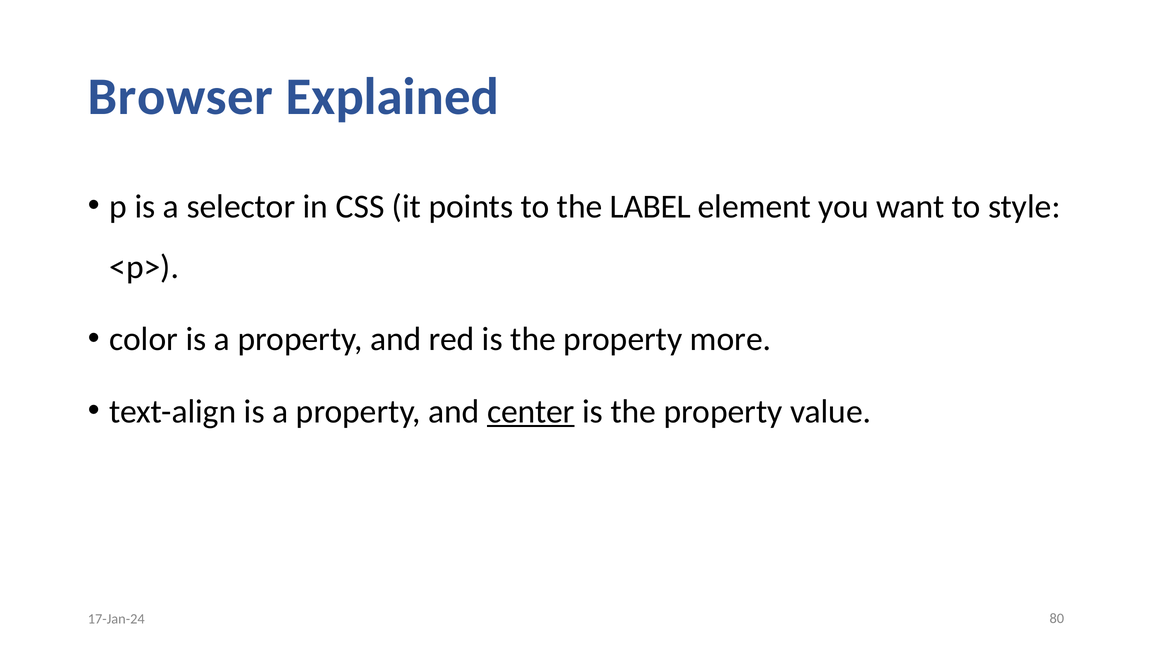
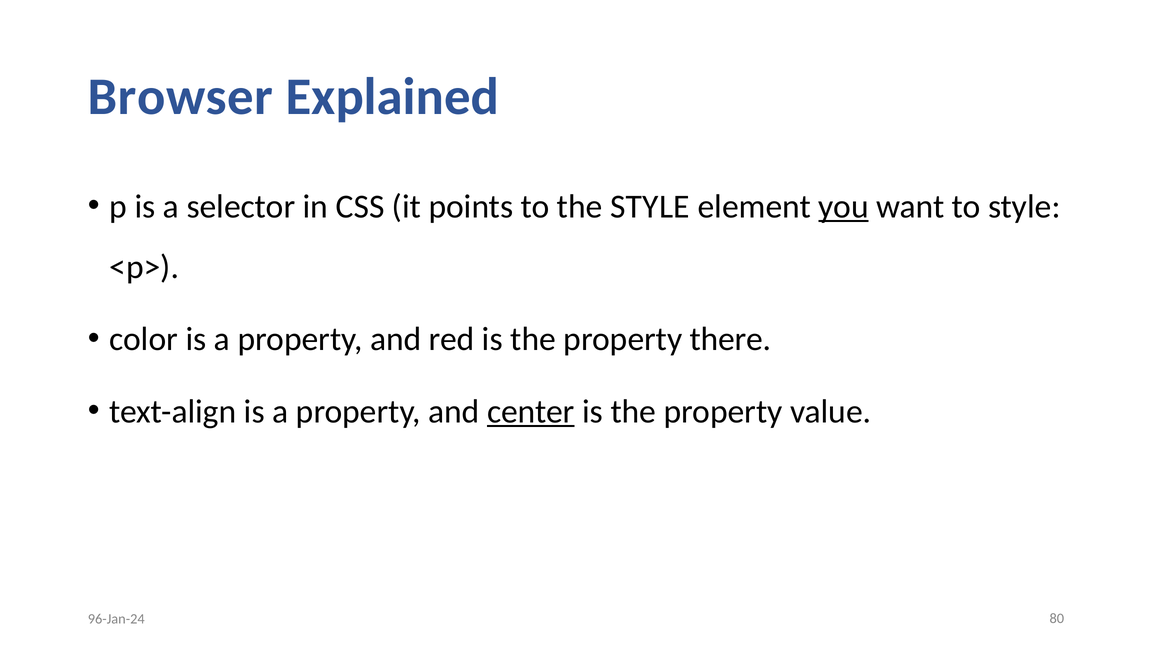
the LABEL: LABEL -> STYLE (650, 207)
you underline: none -> present (844, 207)
more: more -> there (731, 339)
17-Jan-24: 17-Jan-24 -> 96-Jan-24 (116, 619)
